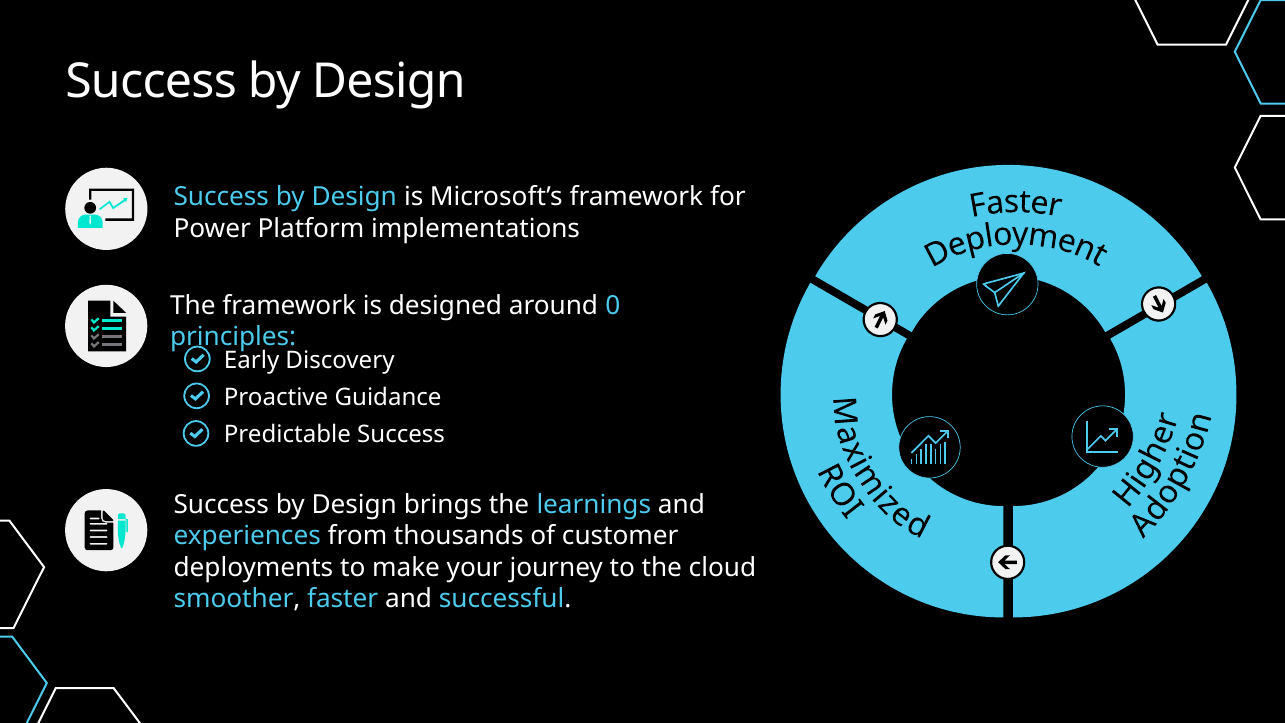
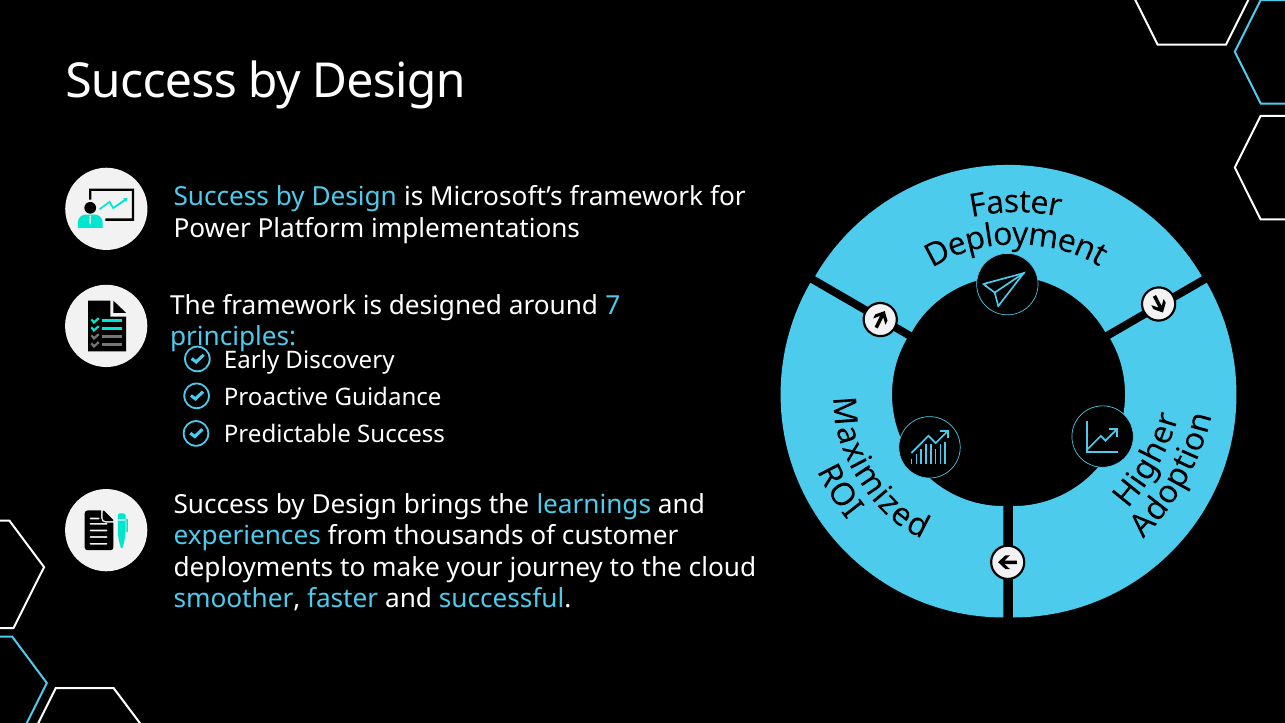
0: 0 -> 7 (613, 305)
